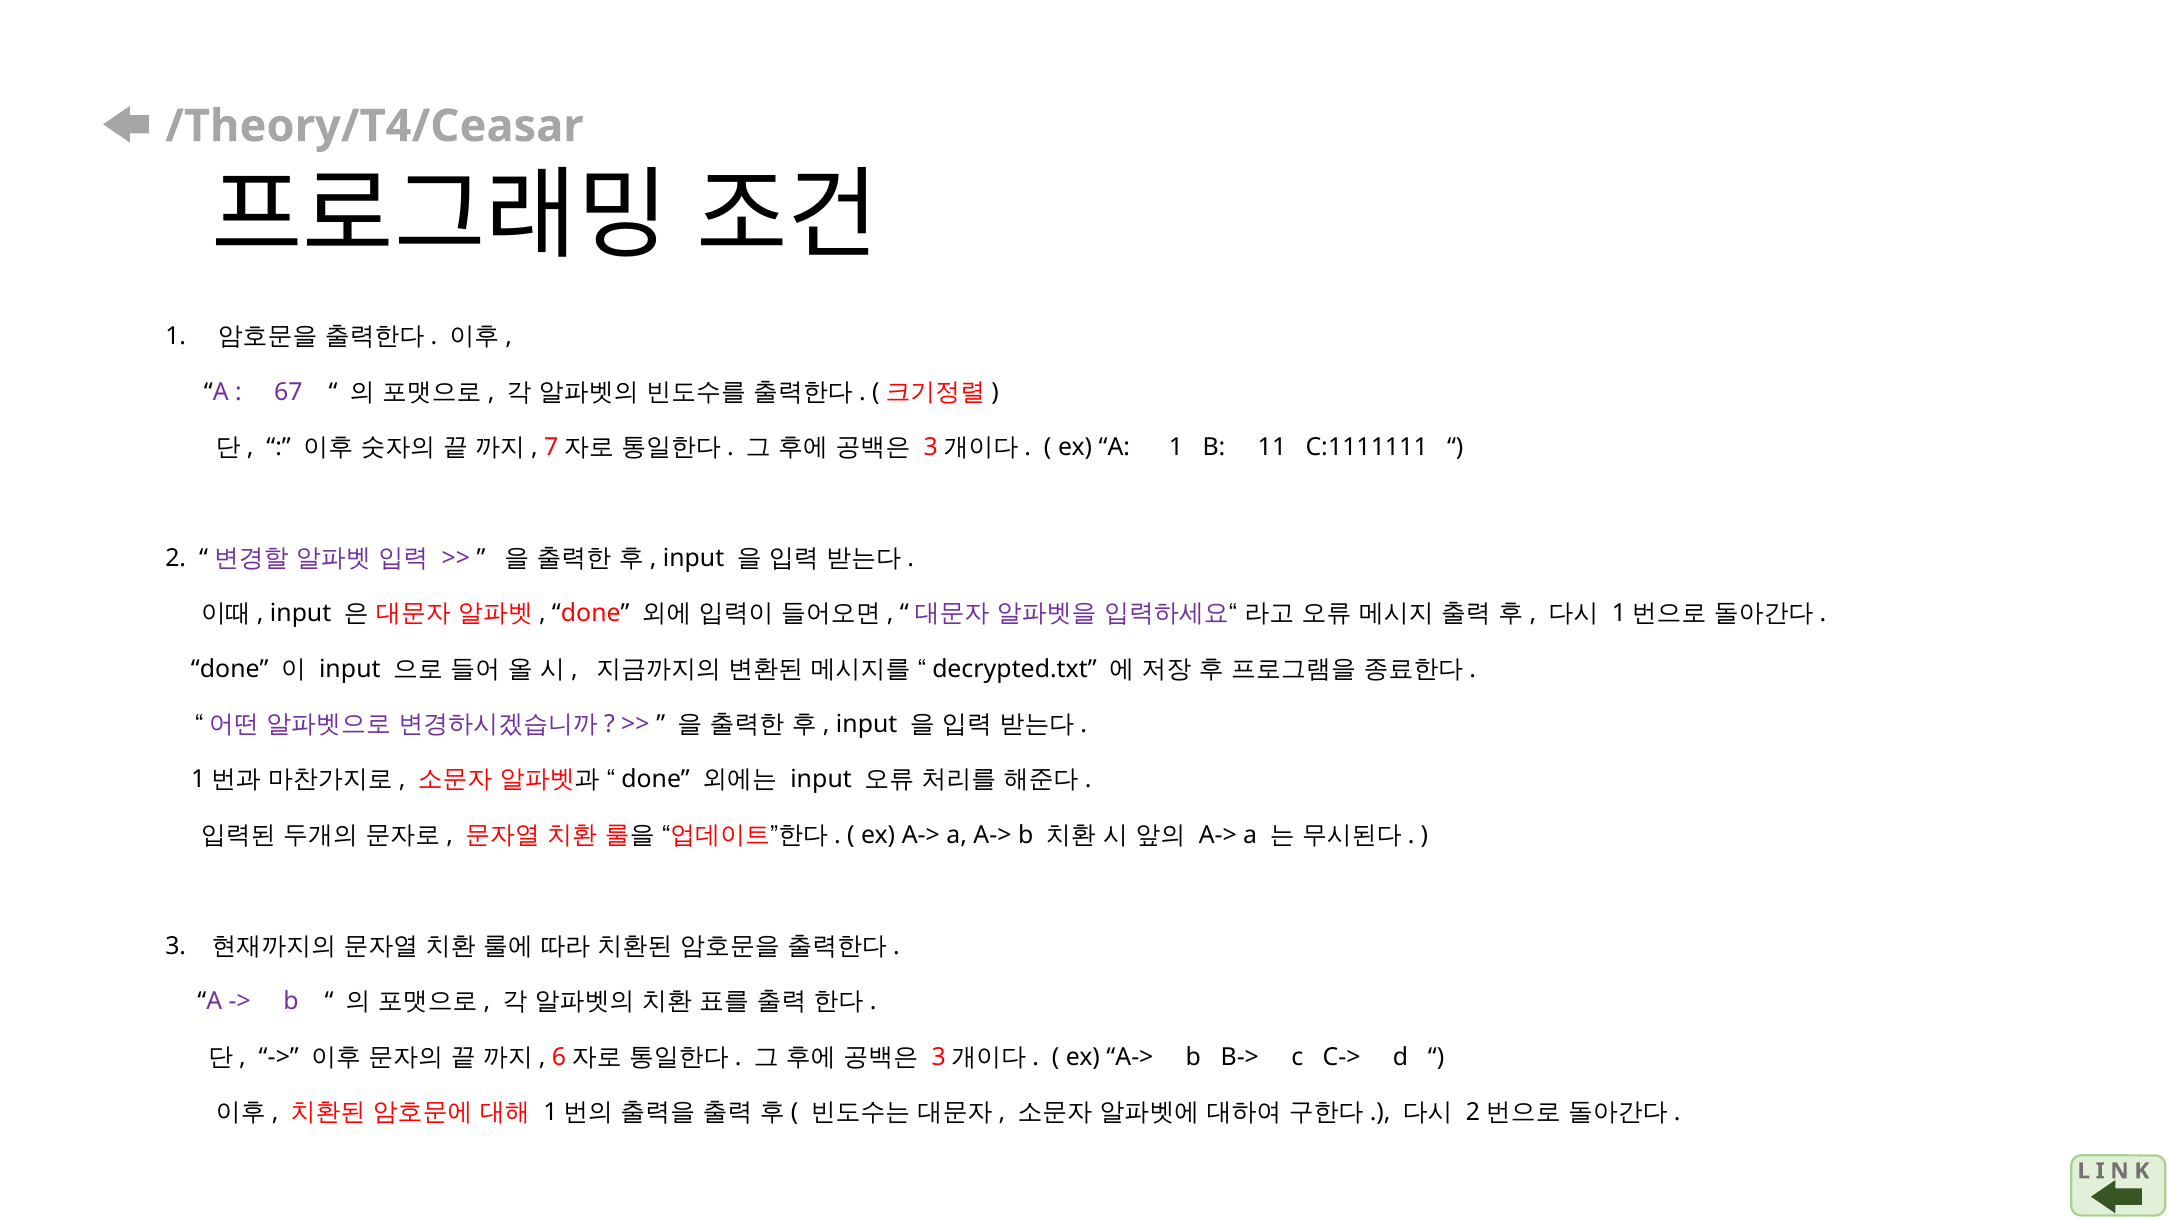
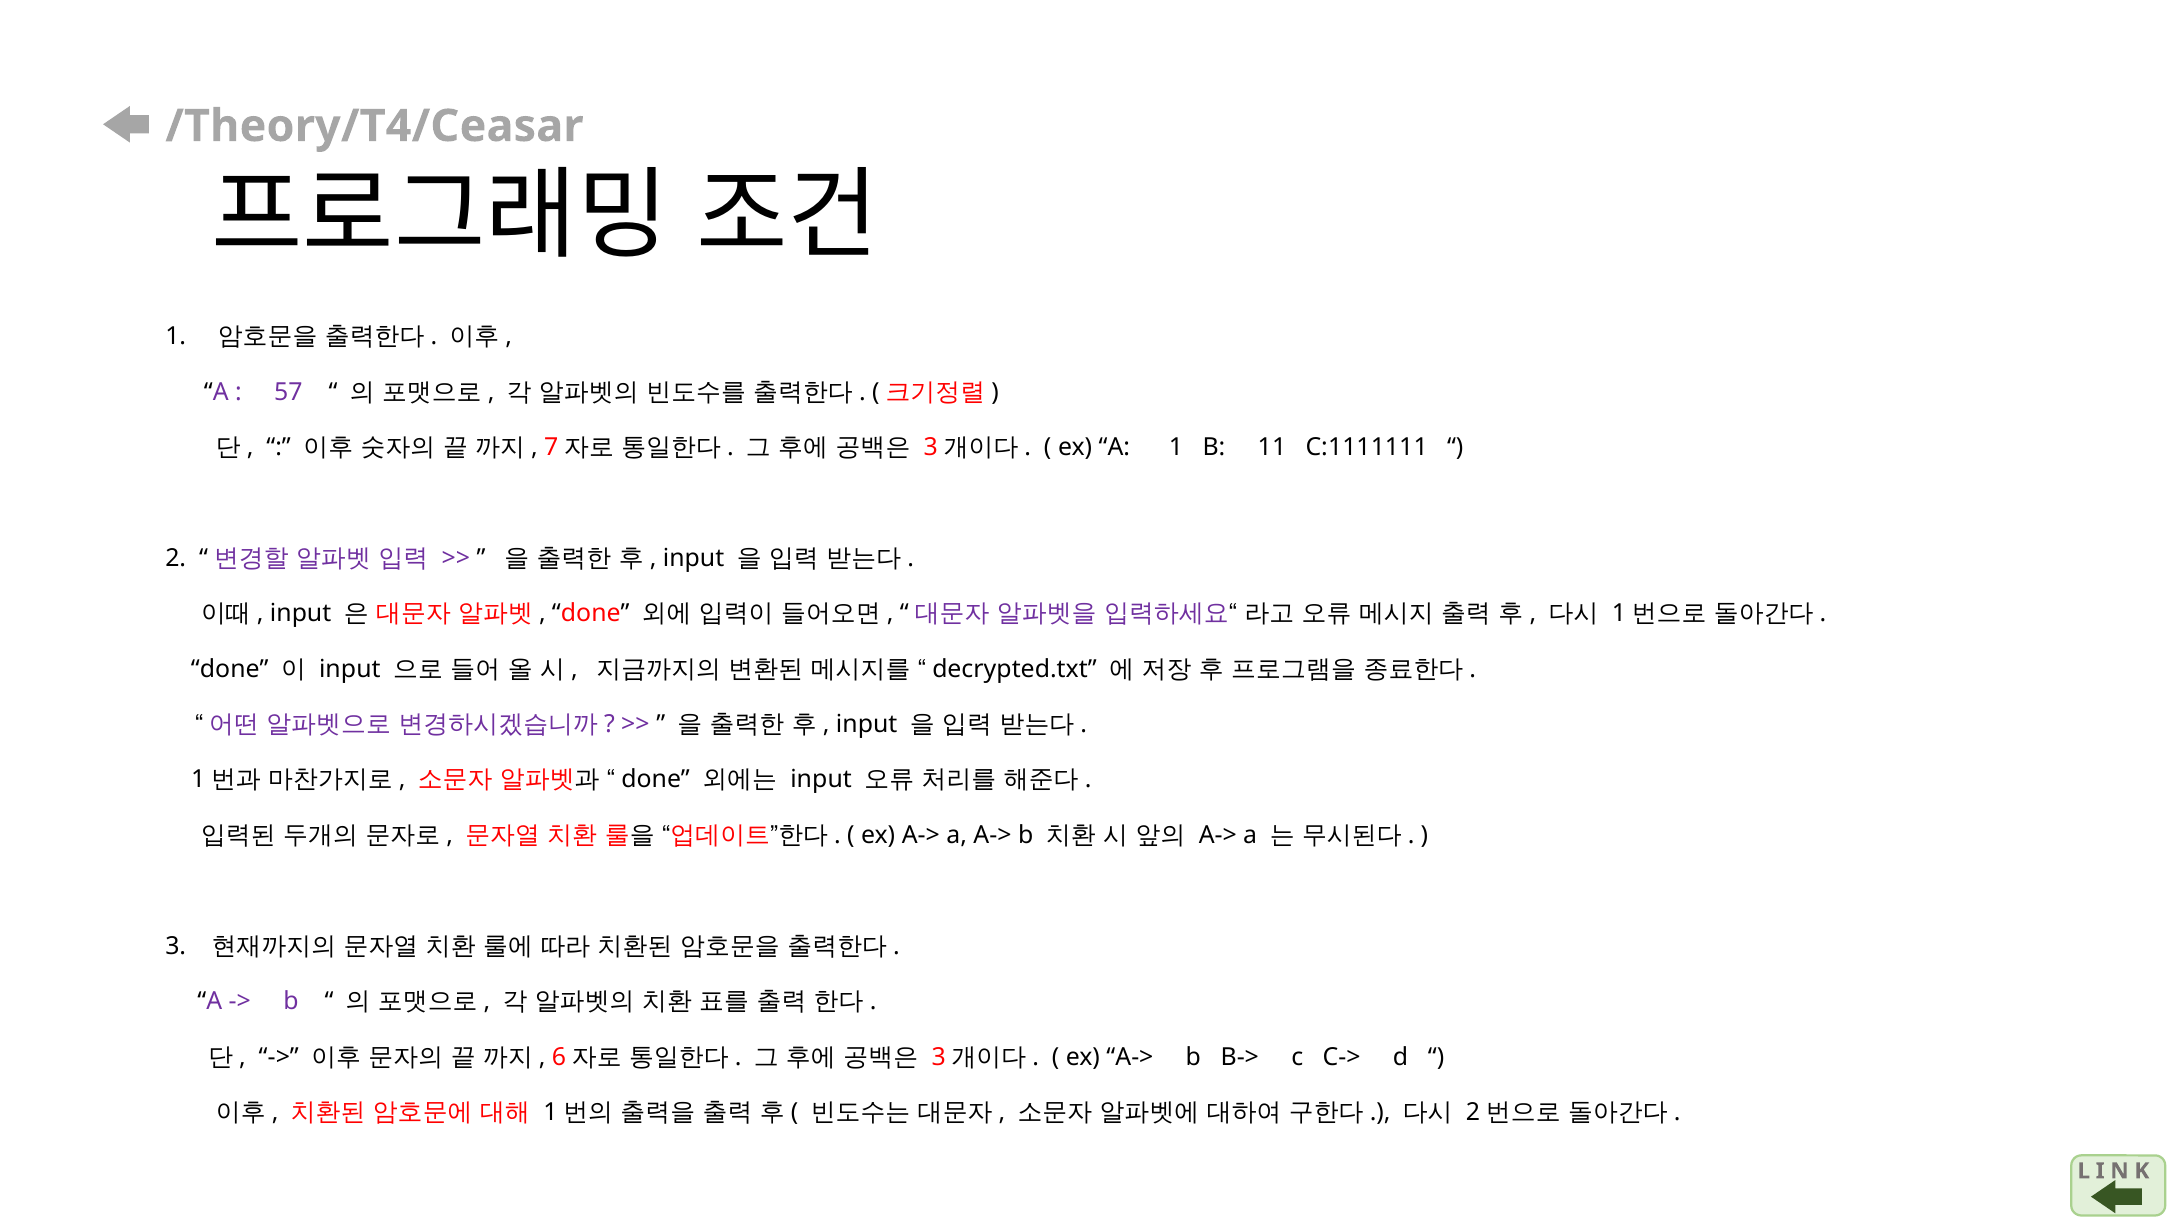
67: 67 -> 57 (288, 392)
